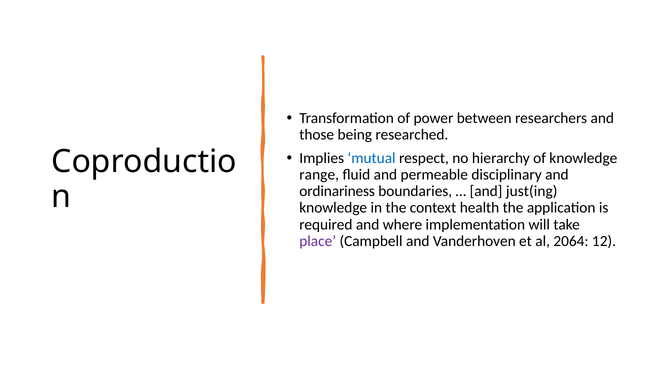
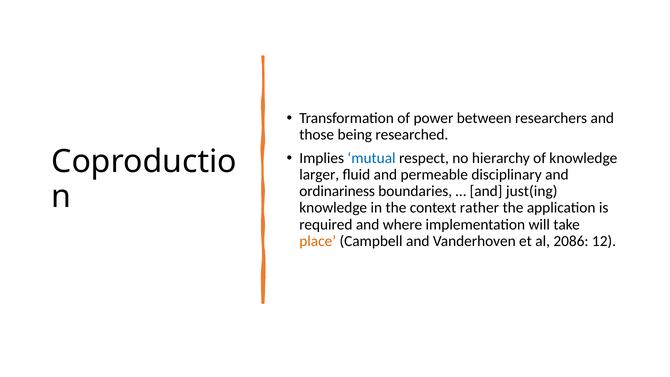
range: range -> larger (319, 175)
health: health -> rather (479, 208)
place colour: purple -> orange (318, 241)
2064: 2064 -> 2086 (571, 241)
